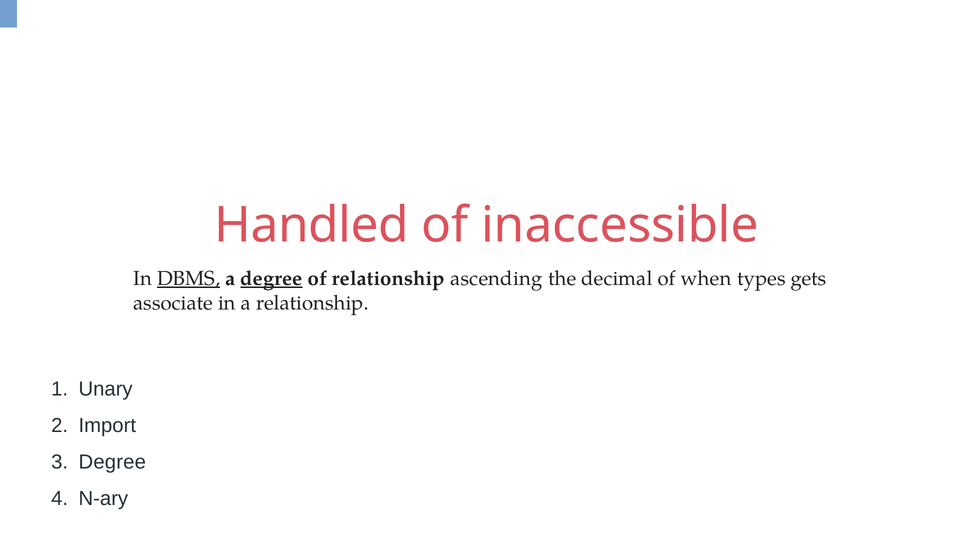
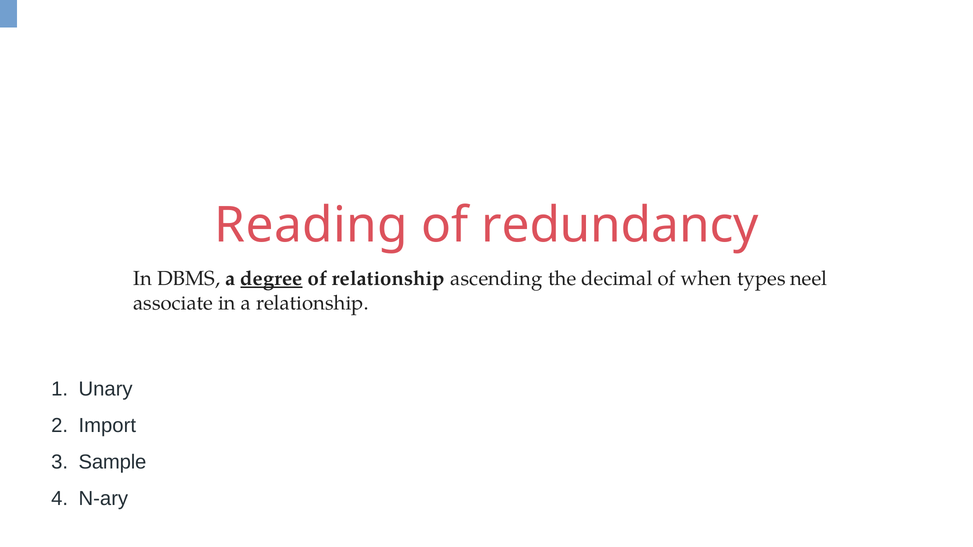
Handled: Handled -> Reading (311, 225)
inaccessible: inaccessible -> redundancy (620, 225)
DBMS underline: present -> none (189, 279)
gets: gets -> neel (809, 279)
Degree: Degree -> Sample (112, 462)
